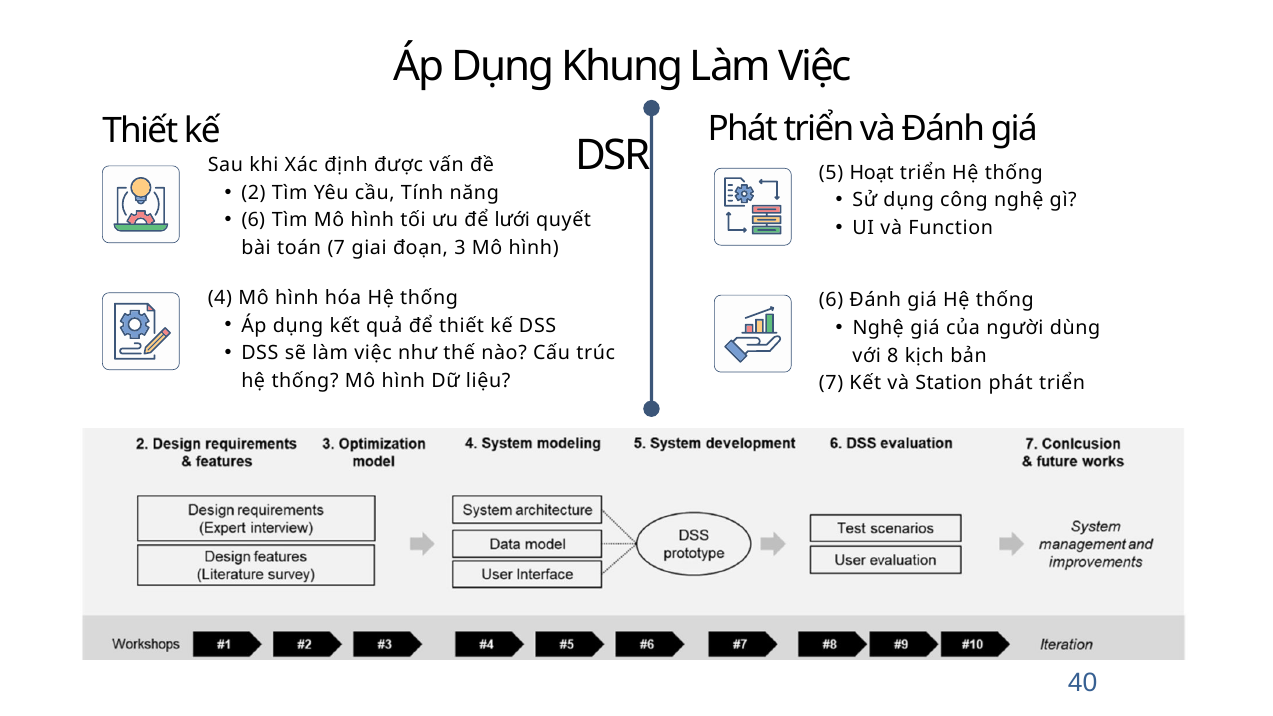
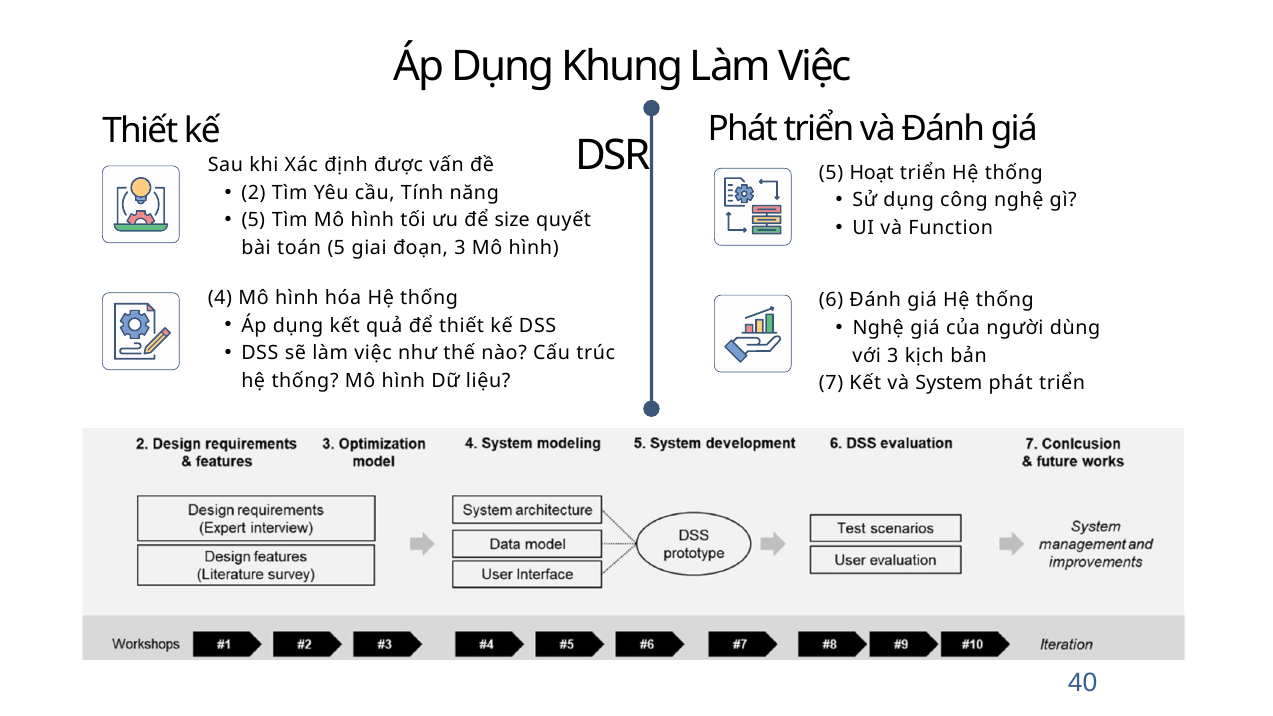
6: 6 -> 5 (253, 220)
lưới: lưới -> size (512, 220)
toán 7: 7 -> 5 (336, 248)
với 8: 8 -> 3 (893, 356)
Station: Station -> System (949, 383)
